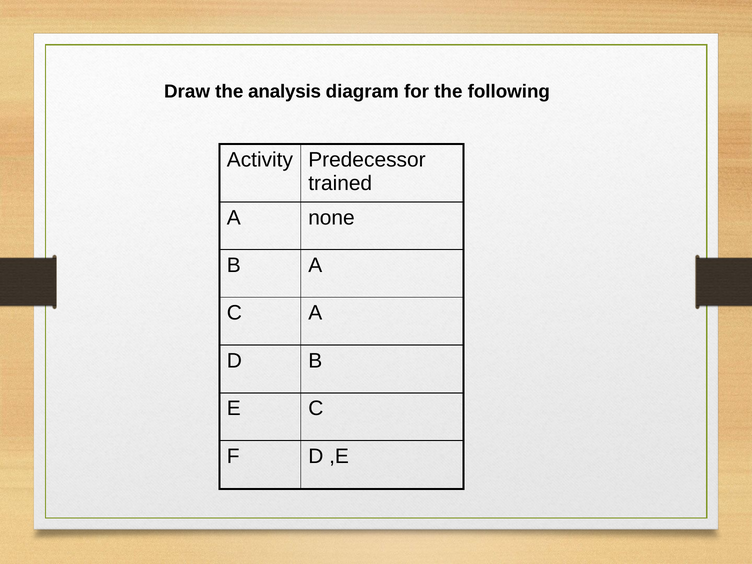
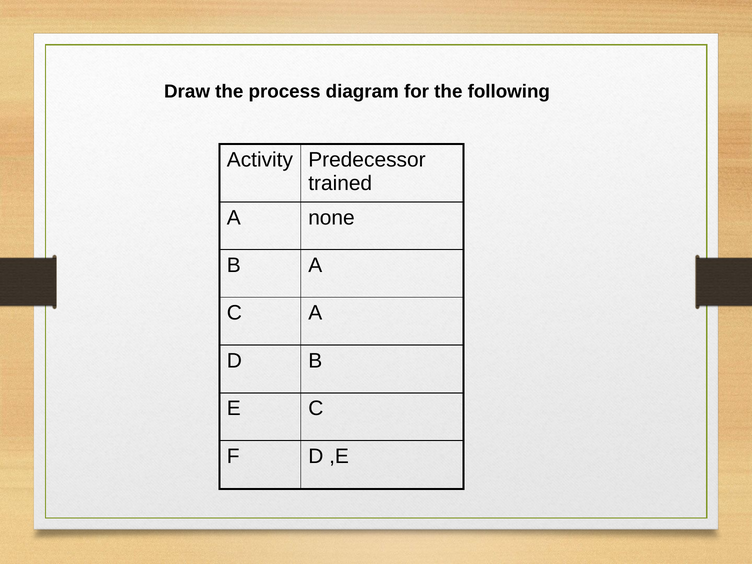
analysis: analysis -> process (285, 91)
